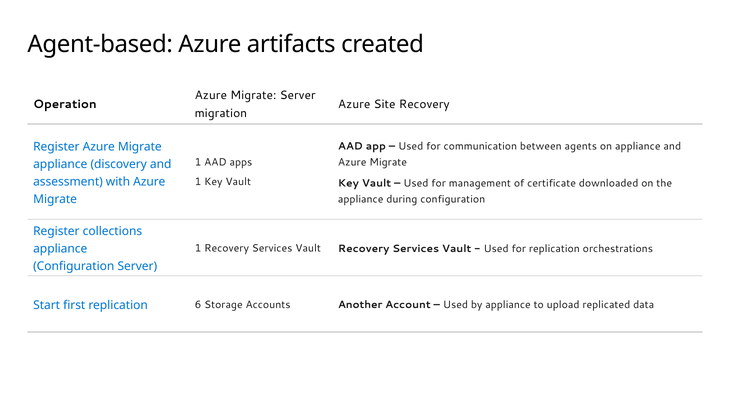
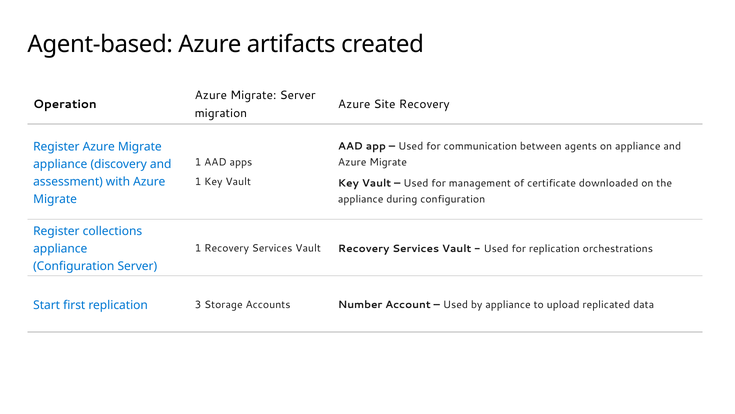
6: 6 -> 3 (198, 304)
Another: Another -> Number (360, 304)
